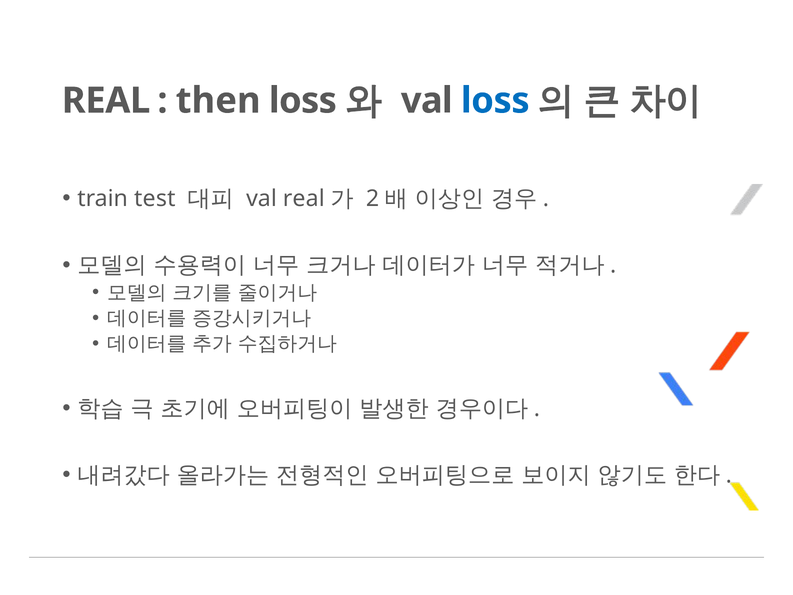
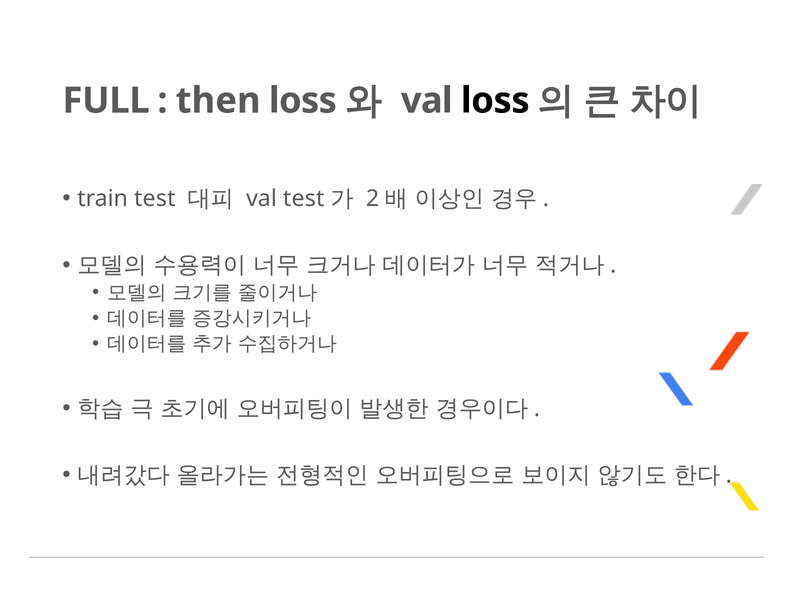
REAL: REAL -> FULL (106, 101)
loss colour: blue -> black (495, 101)
val real: real -> test (304, 199)
